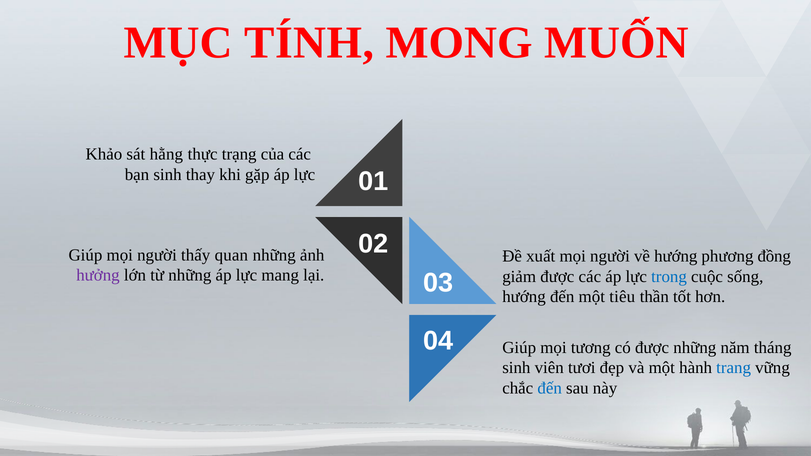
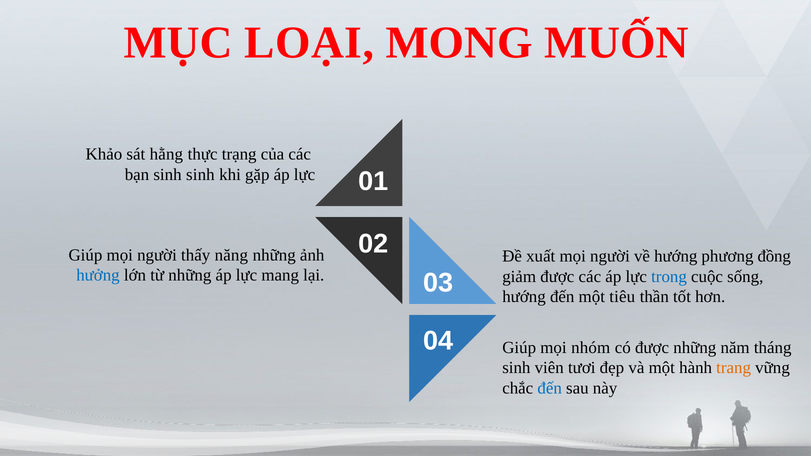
TÍNH: TÍNH -> LOẠI (309, 43)
sinh thay: thay -> sinh (200, 175)
quan: quan -> năng (231, 255)
hưởng colour: purple -> blue (98, 275)
tương: tương -> nhóm (591, 348)
trang colour: blue -> orange (734, 368)
